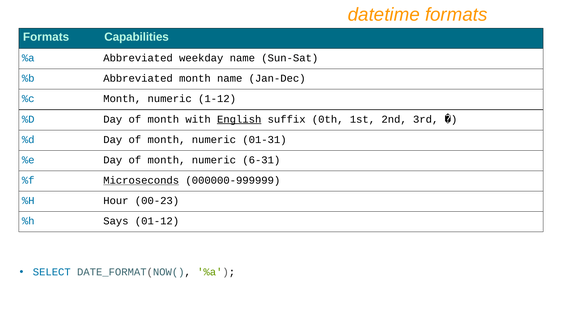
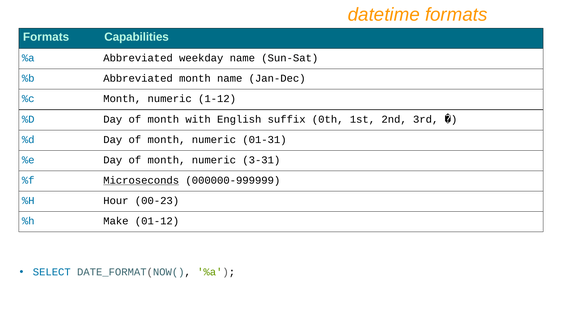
English underline: present -> none (239, 119)
6-31: 6-31 -> 3-31 (261, 160)
Says: Says -> Make (116, 221)
